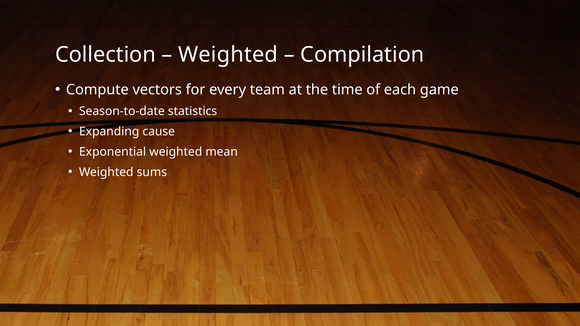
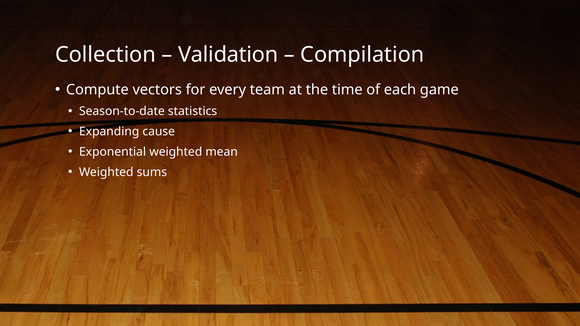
Weighted: Weighted -> Validation (228, 55)
